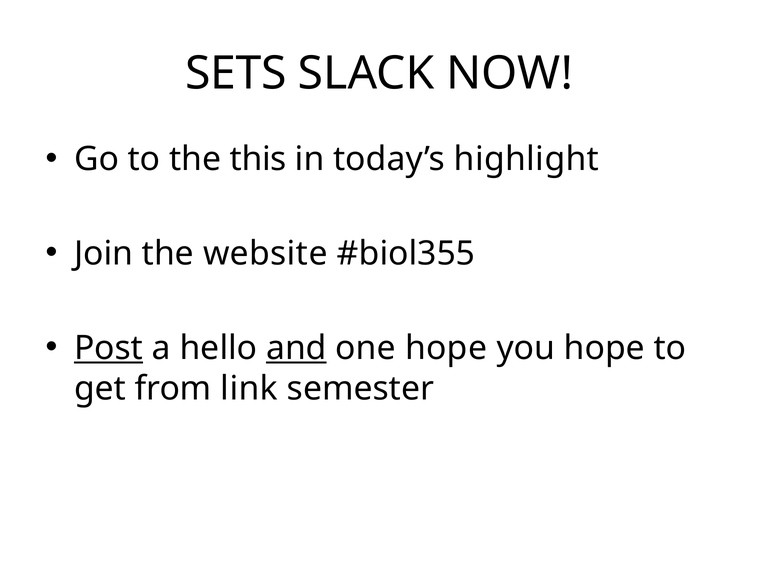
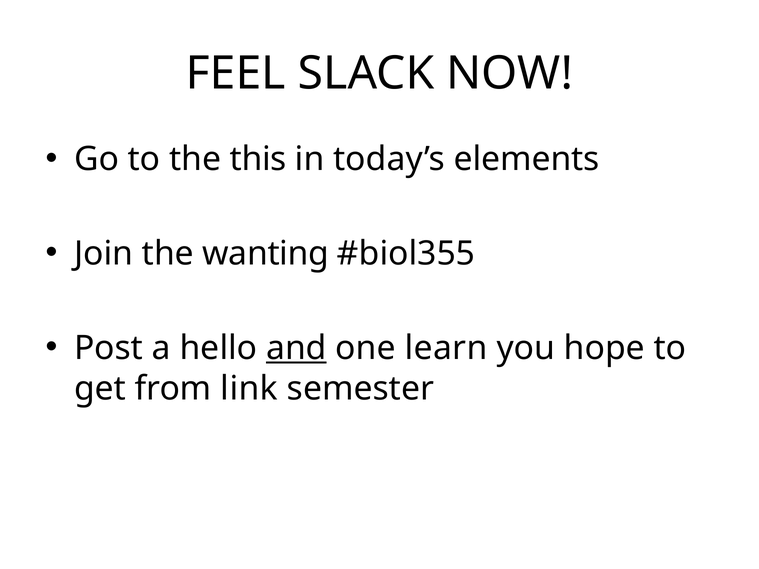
SETS: SETS -> FEEL (236, 73)
highlight: highlight -> elements (527, 159)
website: website -> wanting (266, 254)
Post underline: present -> none (109, 348)
one hope: hope -> learn (446, 348)
